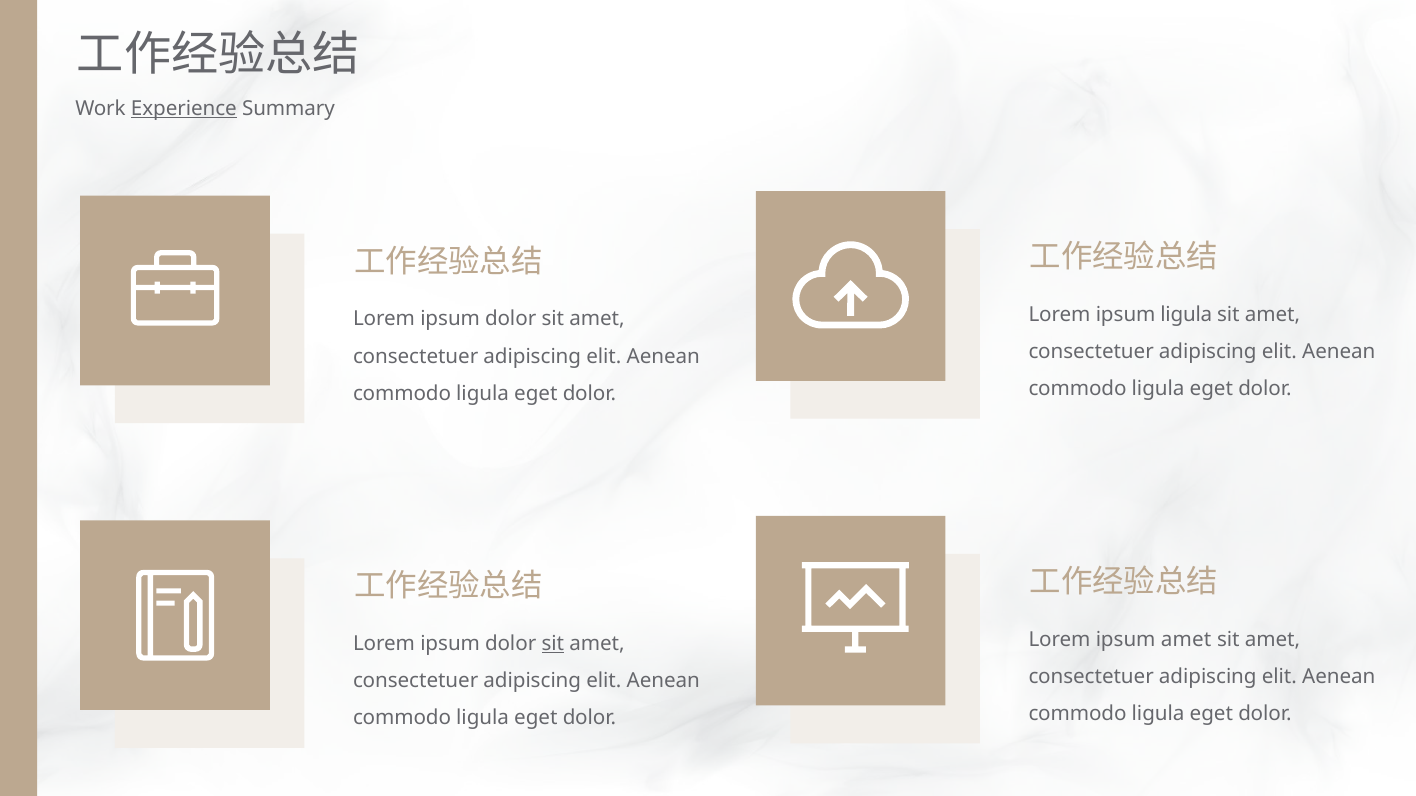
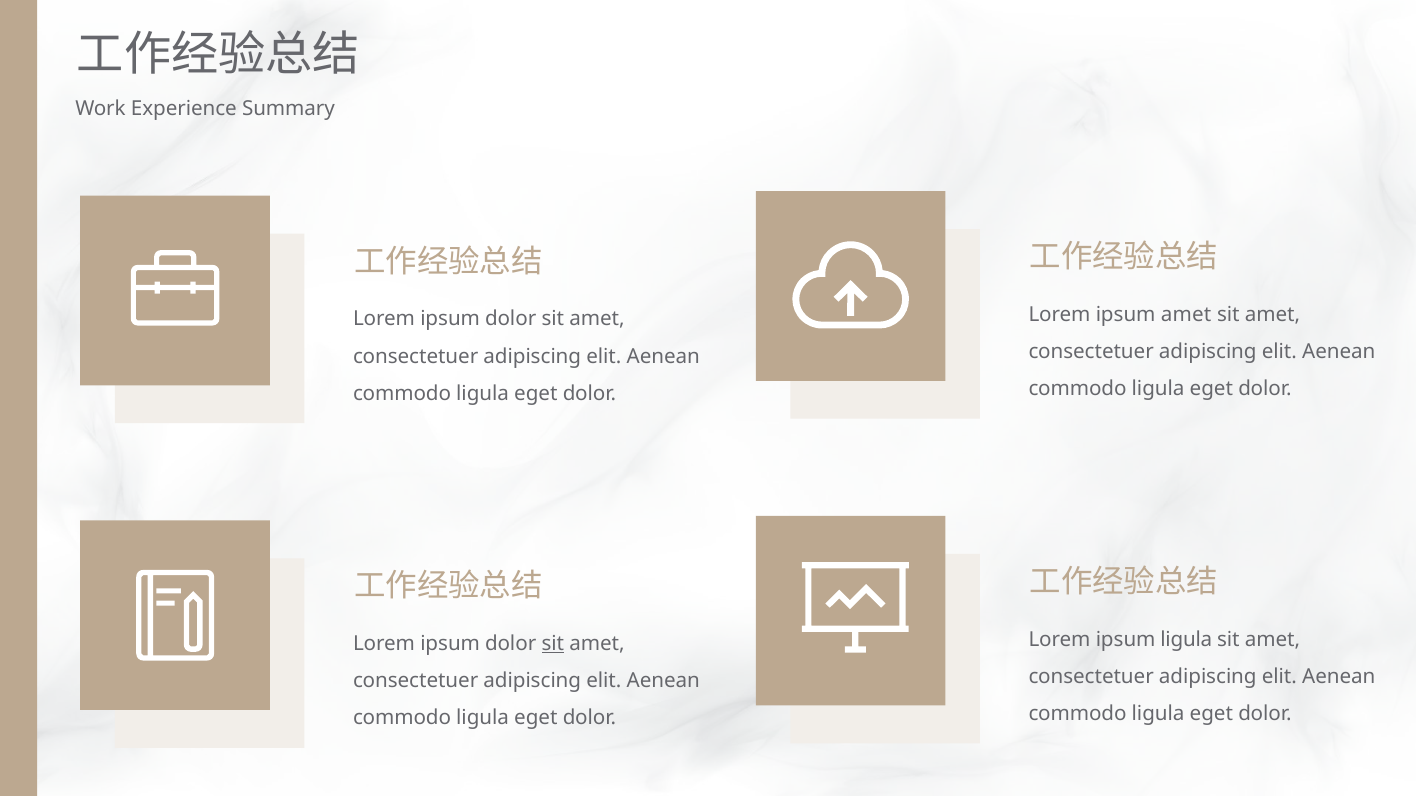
Experience underline: present -> none (184, 109)
ipsum ligula: ligula -> amet (1186, 315)
ipsum amet: amet -> ligula (1186, 640)
